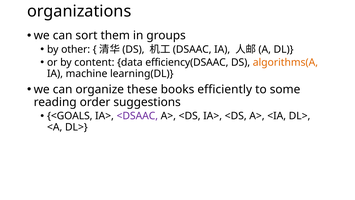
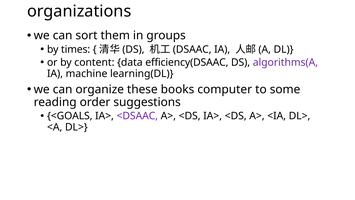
other: other -> times (76, 49)
algorithms(A colour: orange -> purple (285, 62)
efficiently: efficiently -> computer (225, 89)
